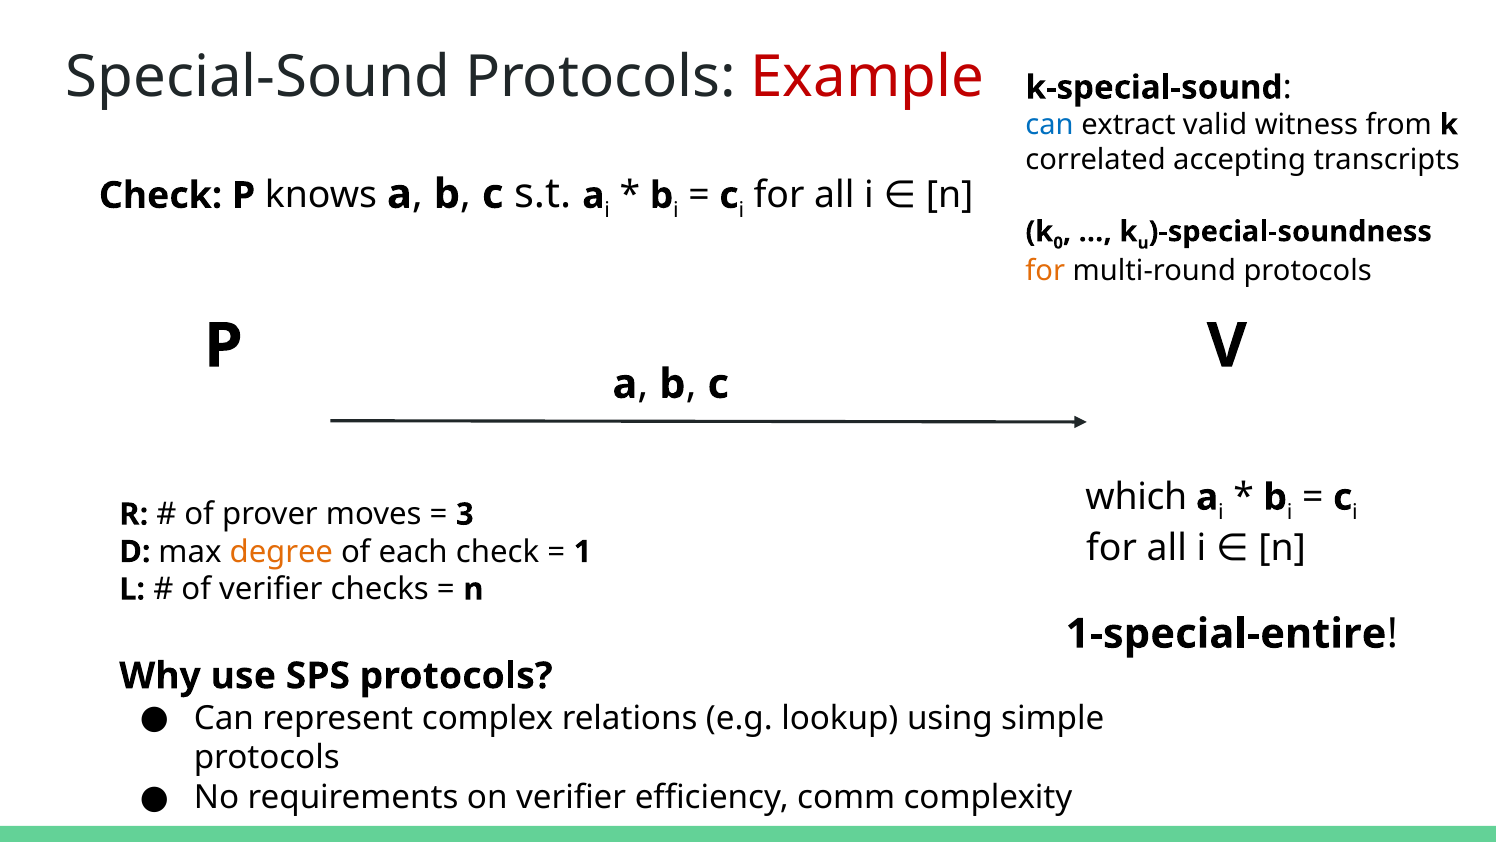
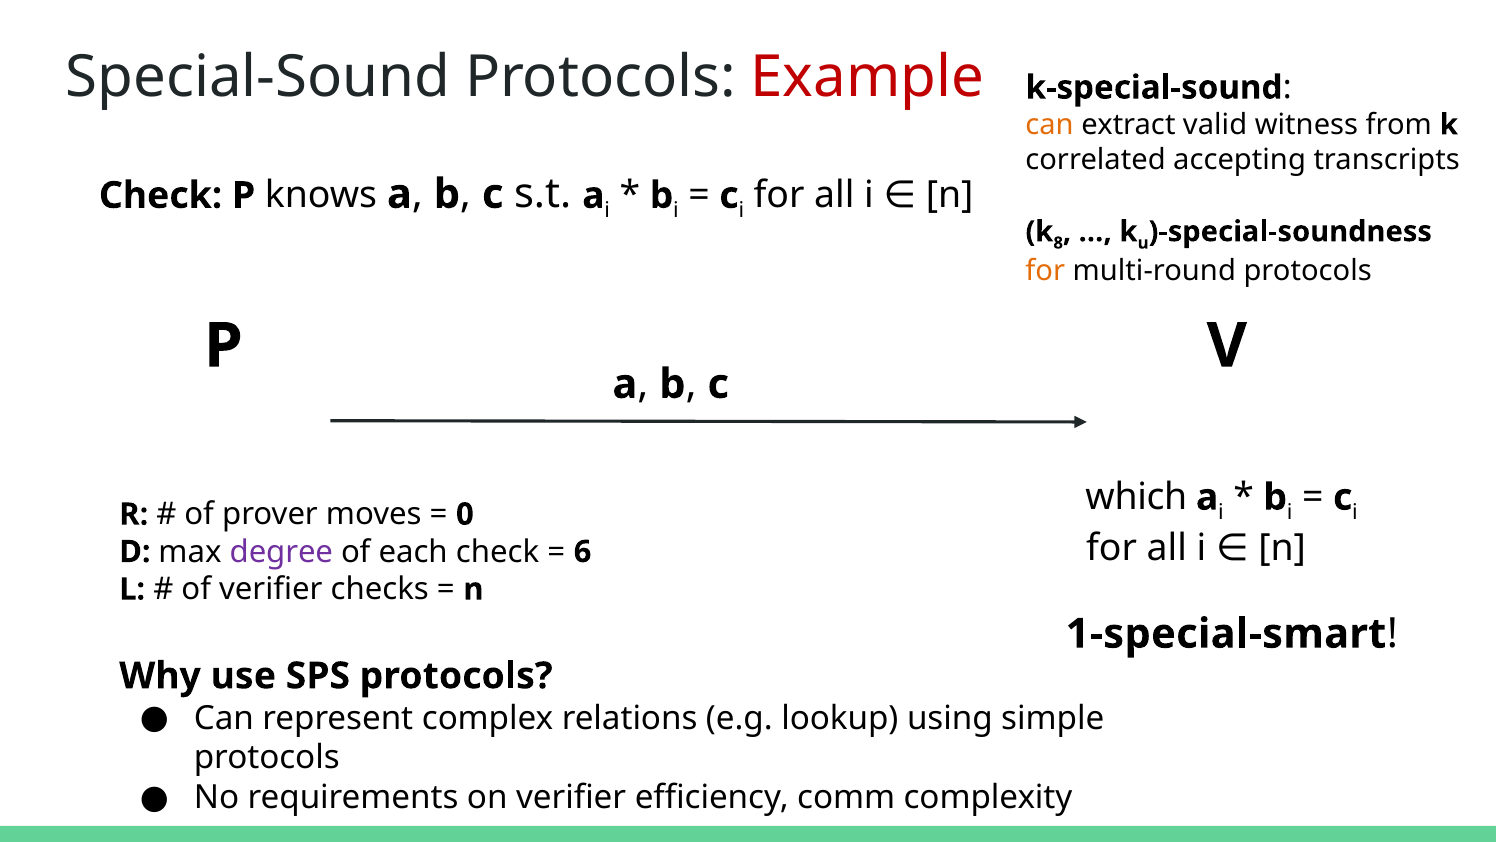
can colour: blue -> orange (1050, 125)
0: 0 -> 8 (1058, 243)
3: 3 -> 0 (465, 514)
degree colour: orange -> purple (281, 552)
1: 1 -> 6 (583, 552)
1-special-entire: 1-special-entire -> 1-special-smart (1226, 634)
